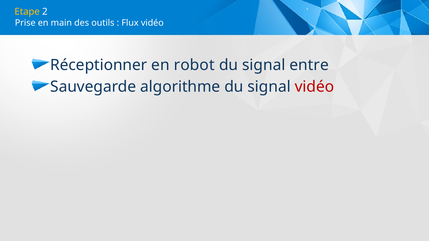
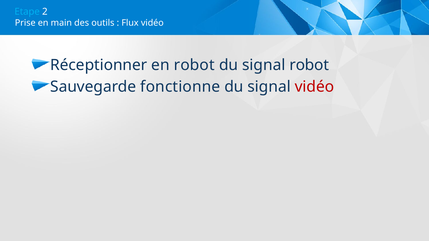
Etape colour: yellow -> light blue (27, 12)
signal entre: entre -> robot (309, 65)
algorithme: algorithme -> fonctionne (180, 87)
